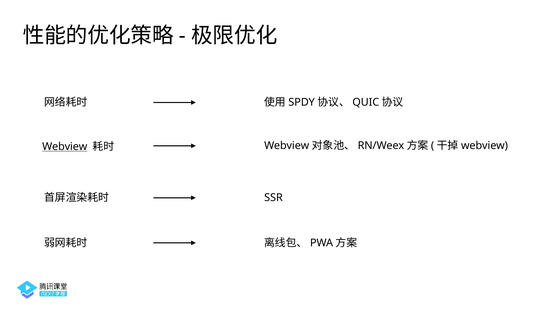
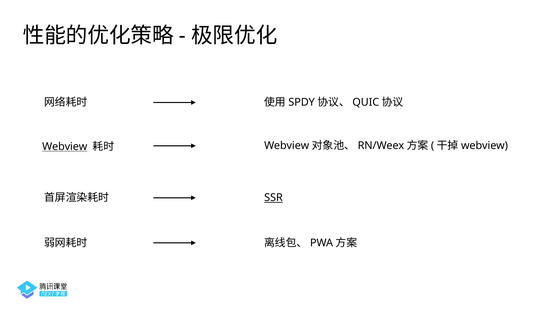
SSR underline: none -> present (273, 198)
